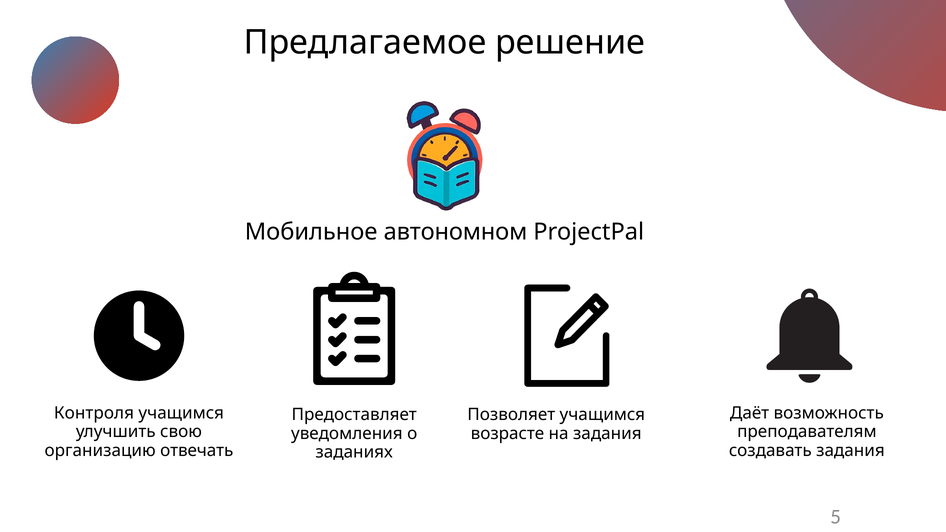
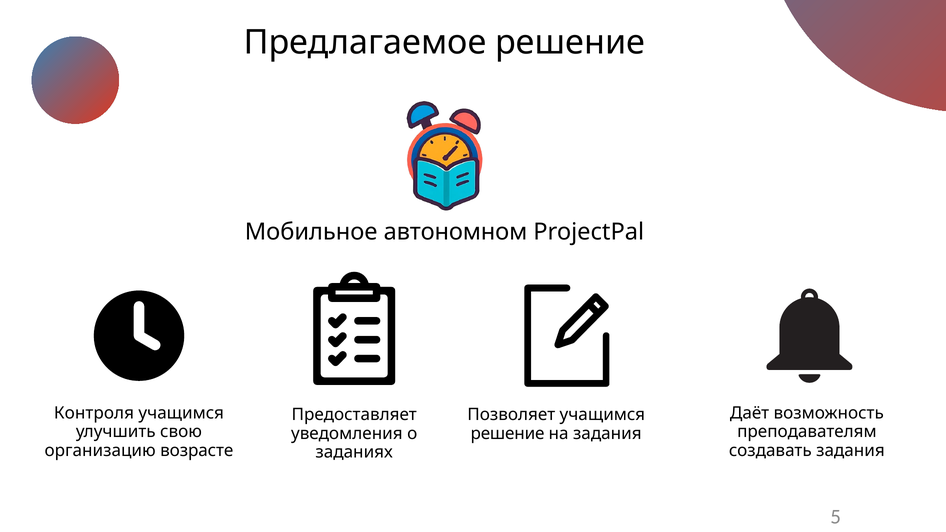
возрасте: возрасте -> решение (508, 434)
отвечать: отвечать -> возрасте (197, 451)
